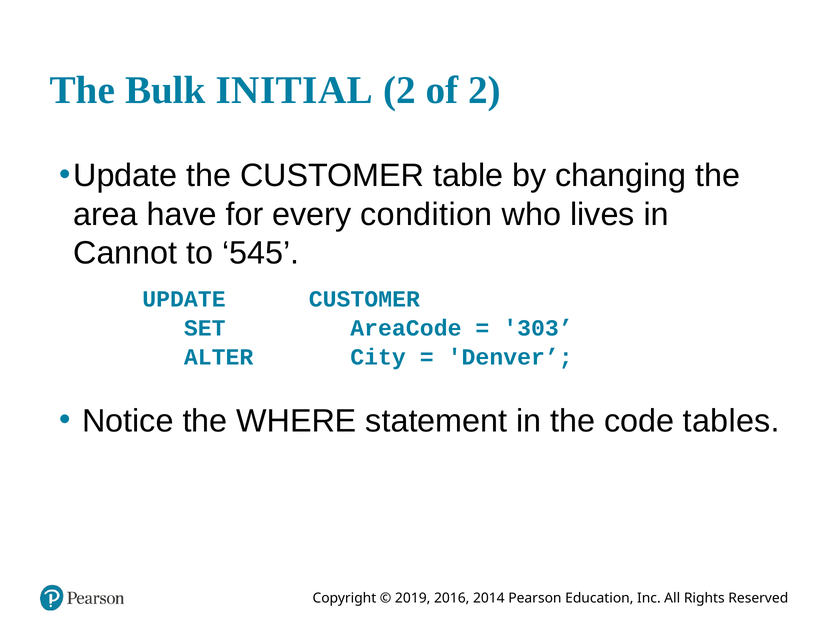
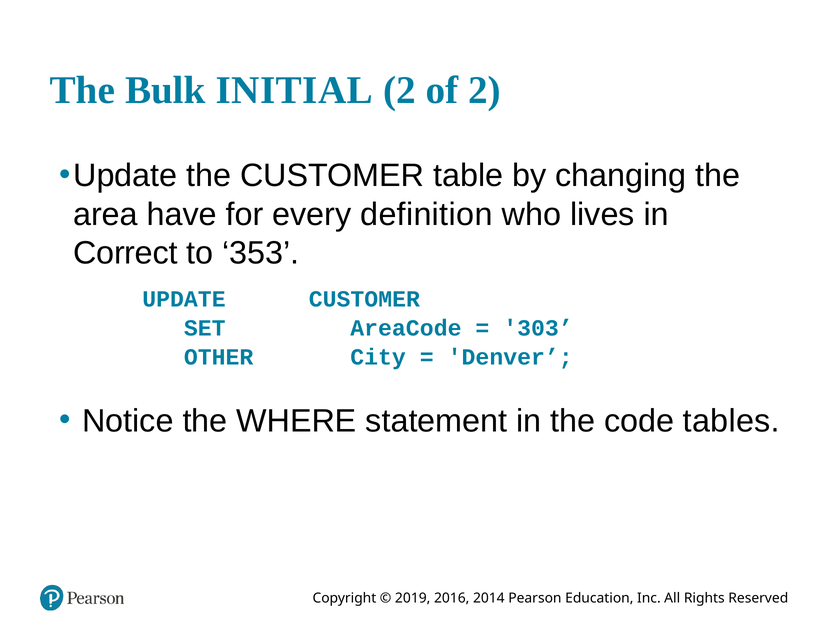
condition: condition -> definition (426, 214)
Cannot: Cannot -> Correct (125, 253)
545: 545 -> 353 (261, 253)
ALTER: ALTER -> OTHER (219, 357)
